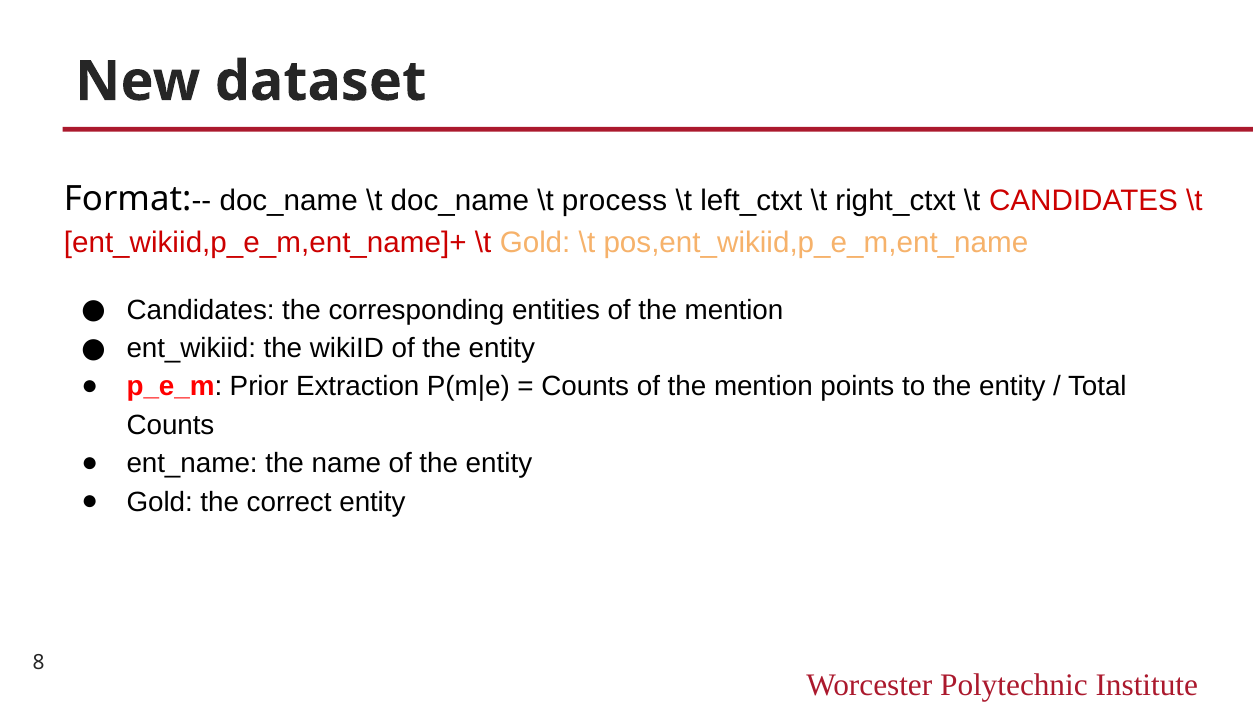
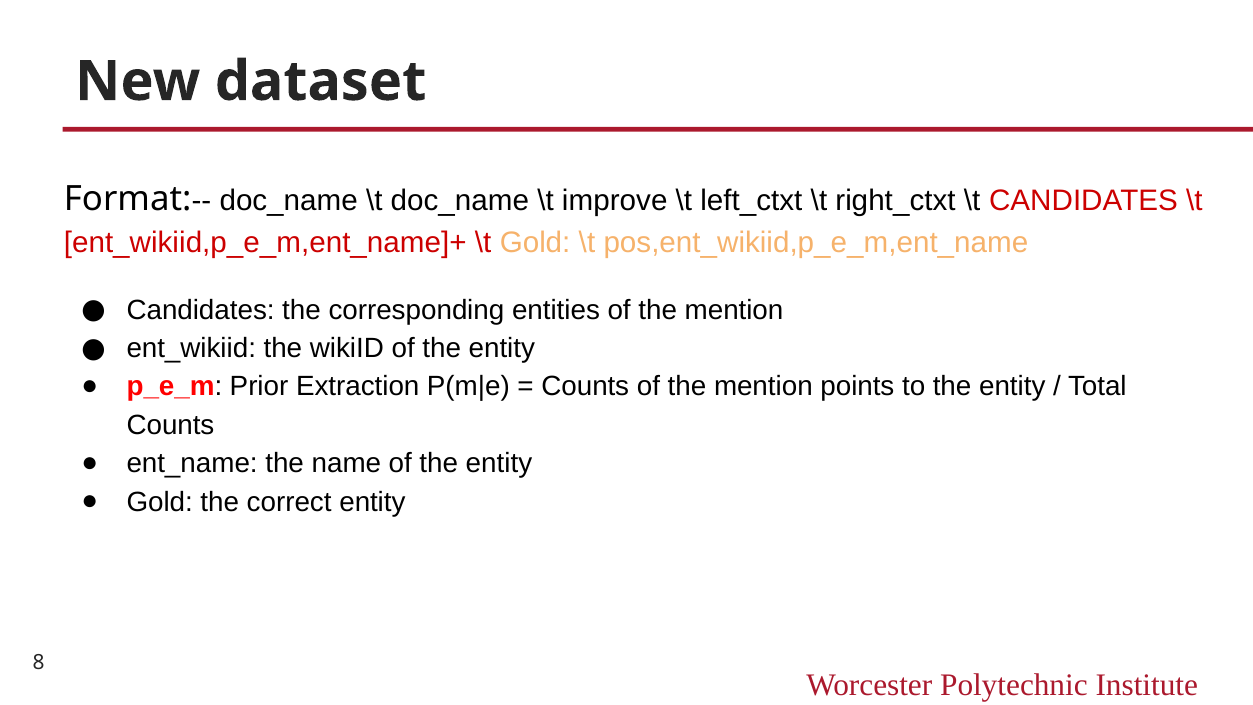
process: process -> improve (615, 201)
